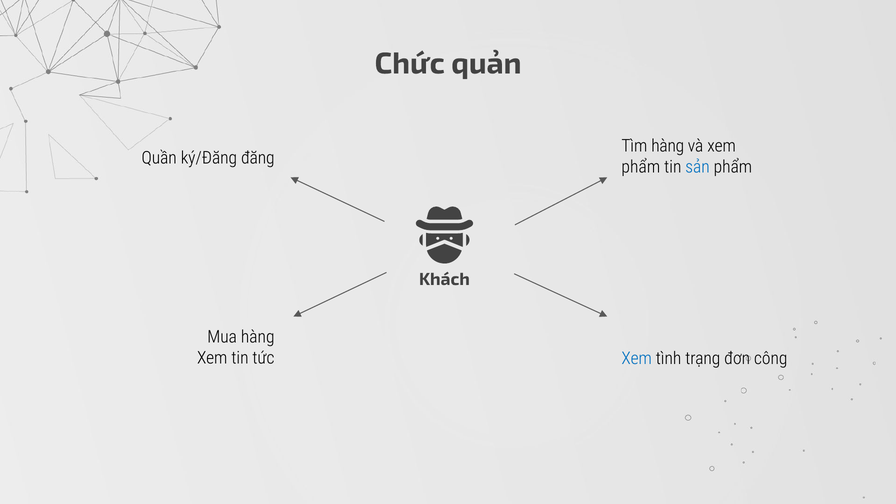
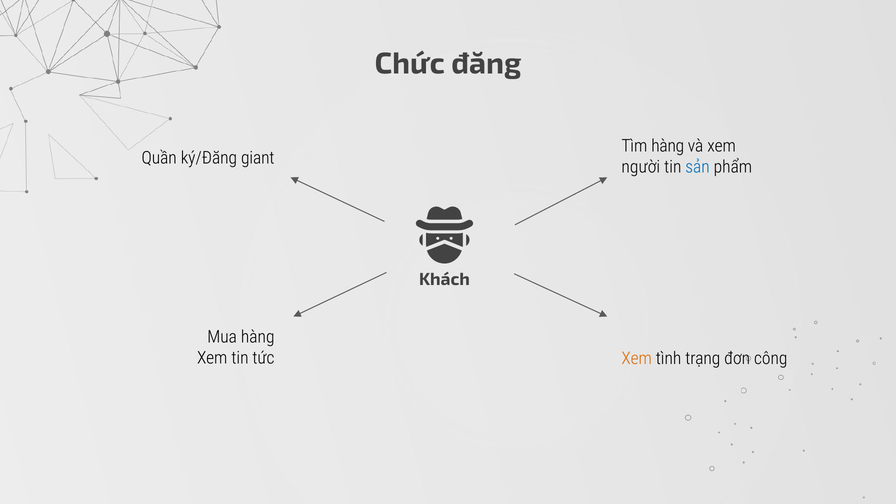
quản: quản -> đăng (486, 64)
đăng: đăng -> giant (258, 158)
phẩm: phẩm -> người (641, 167)
Xem colour: blue -> orange (637, 359)
